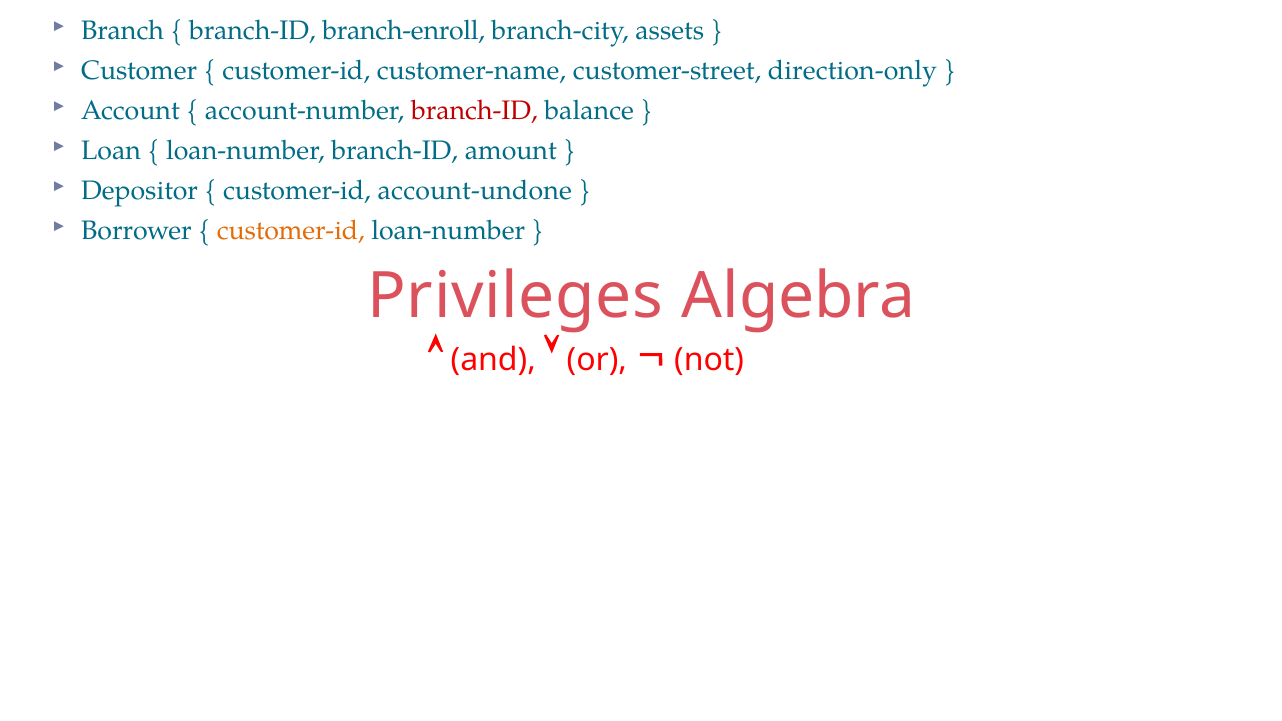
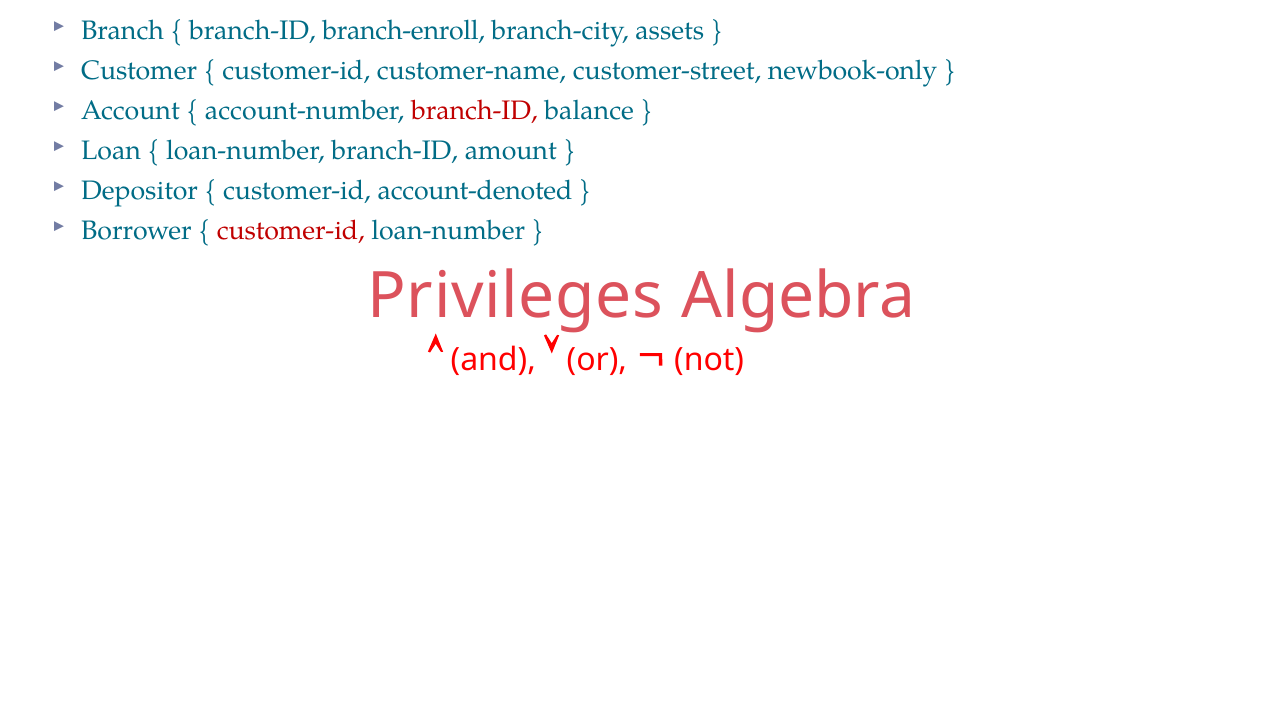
direction-only: direction-only -> newbook-only (853, 71)
account-undone: account-undone -> account-denoted (475, 191)
customer-id colour: orange -> red (291, 231)
